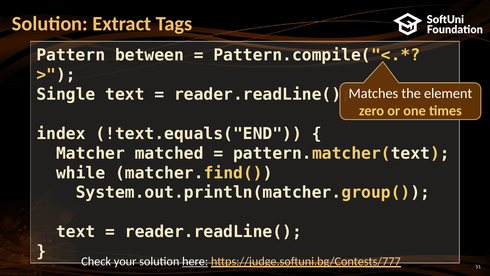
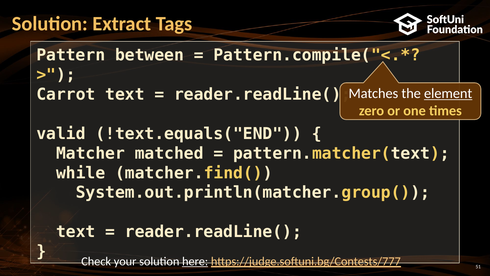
Single: Single -> Carrot (66, 94)
element underline: none -> present (448, 93)
index: index -> valid (61, 134)
